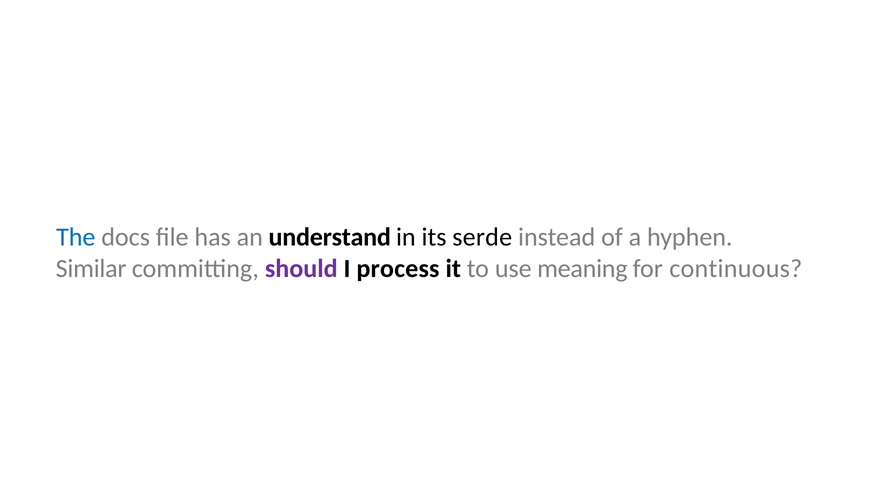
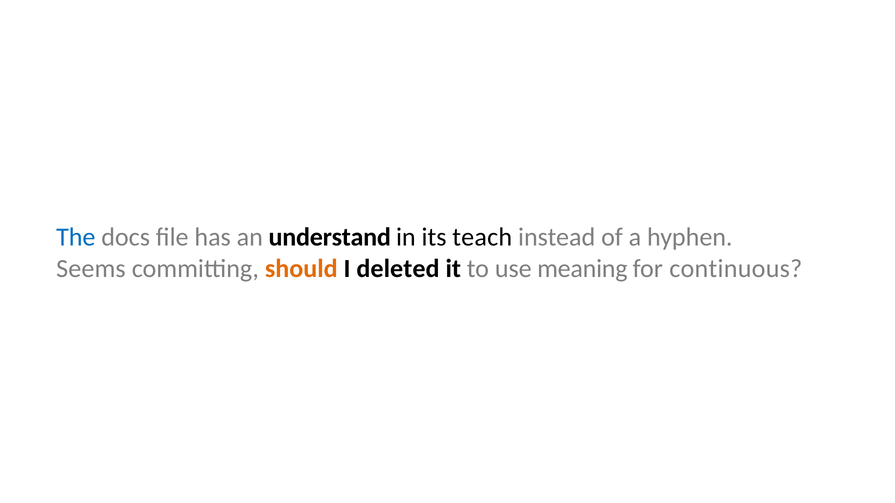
serde: serde -> teach (482, 237)
Similar: Similar -> Seems (91, 269)
should colour: purple -> orange (301, 269)
process: process -> deleted (398, 269)
